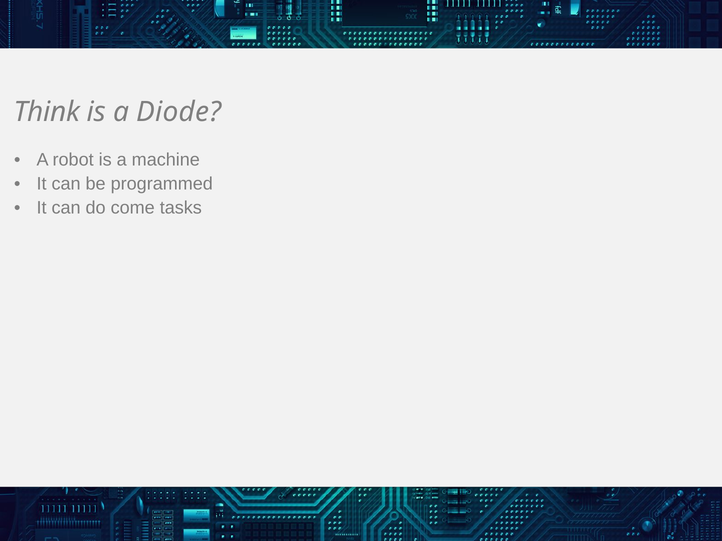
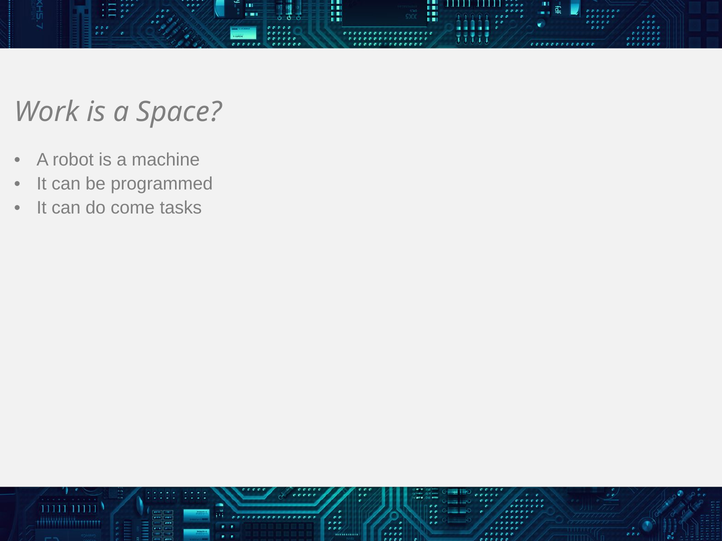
Think: Think -> Work (47, 112)
Diode: Diode -> Space (179, 112)
